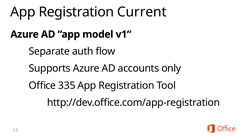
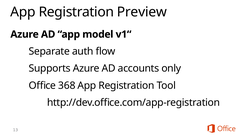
Current: Current -> Preview (142, 12)
335: 335 -> 368 (67, 86)
